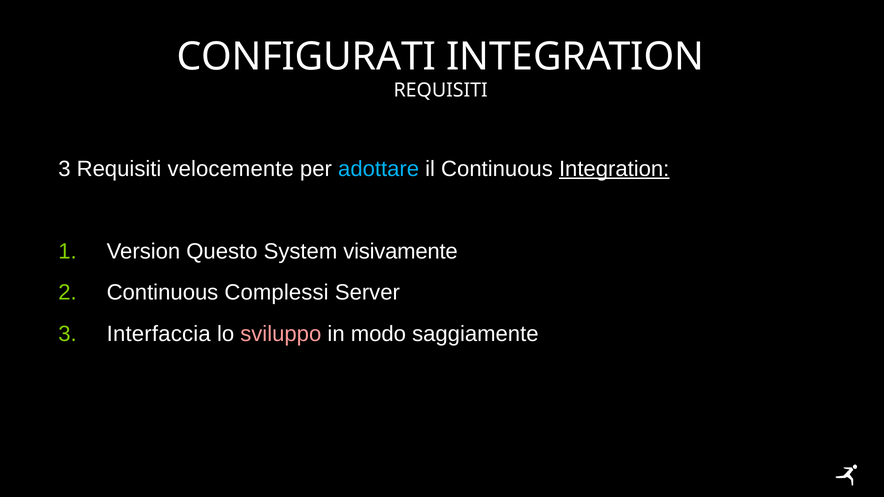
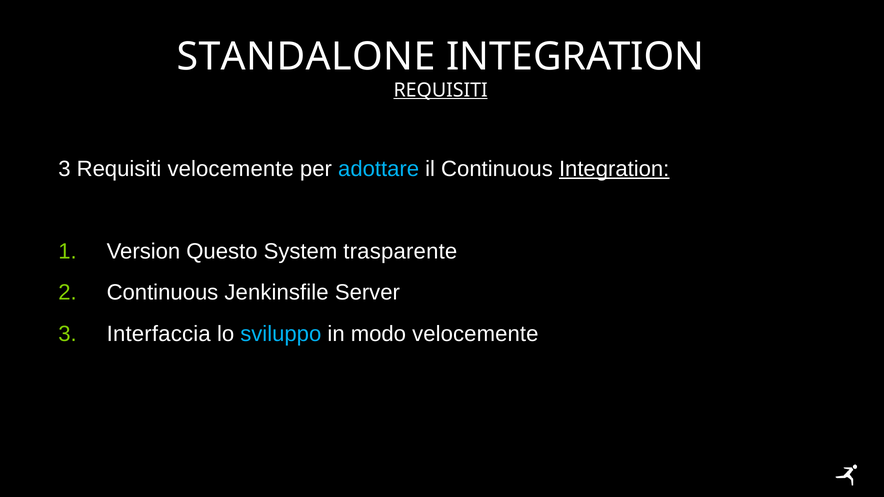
CONFIGURATI: CONFIGURATI -> STANDALONE (306, 57)
REQUISITI underline: none -> present (441, 90)
visivamente: visivamente -> trasparente (400, 251)
Complessi: Complessi -> Jenkinsfile (277, 293)
sviluppo colour: pink -> light blue (281, 334)
modo saggiamente: saggiamente -> velocemente (475, 334)
